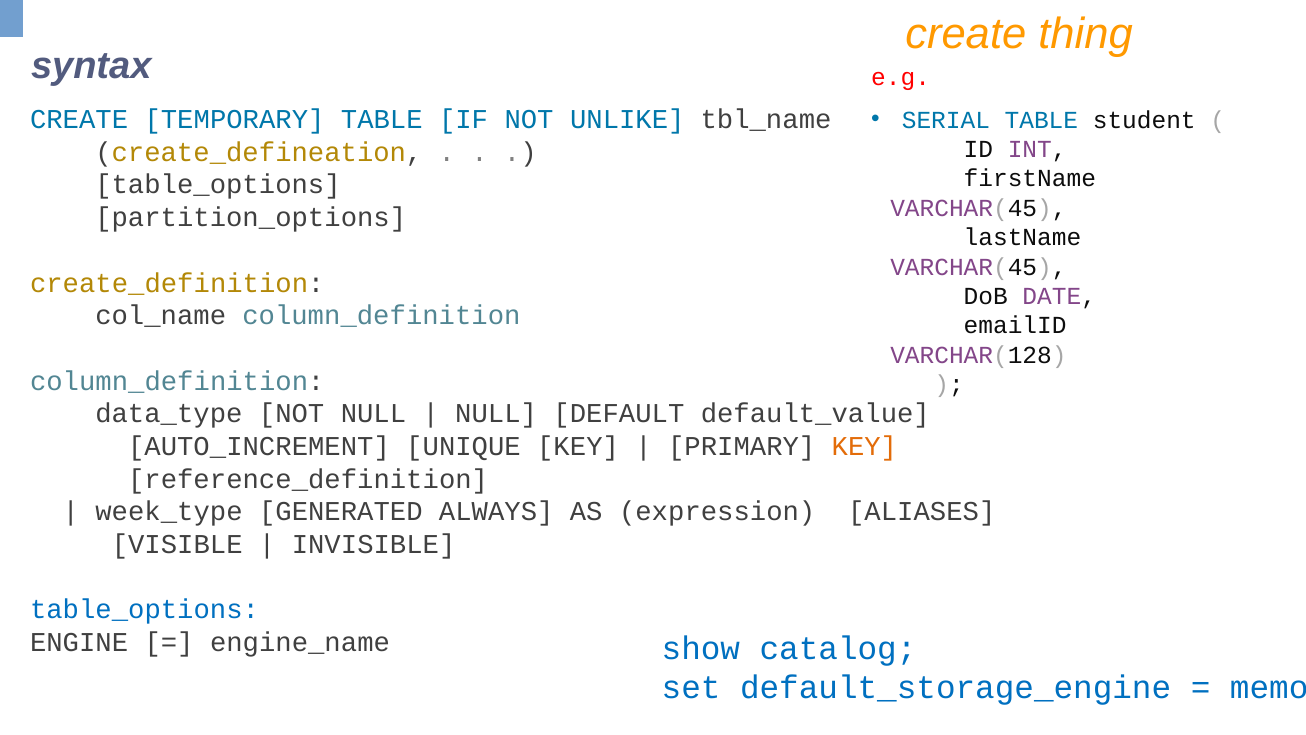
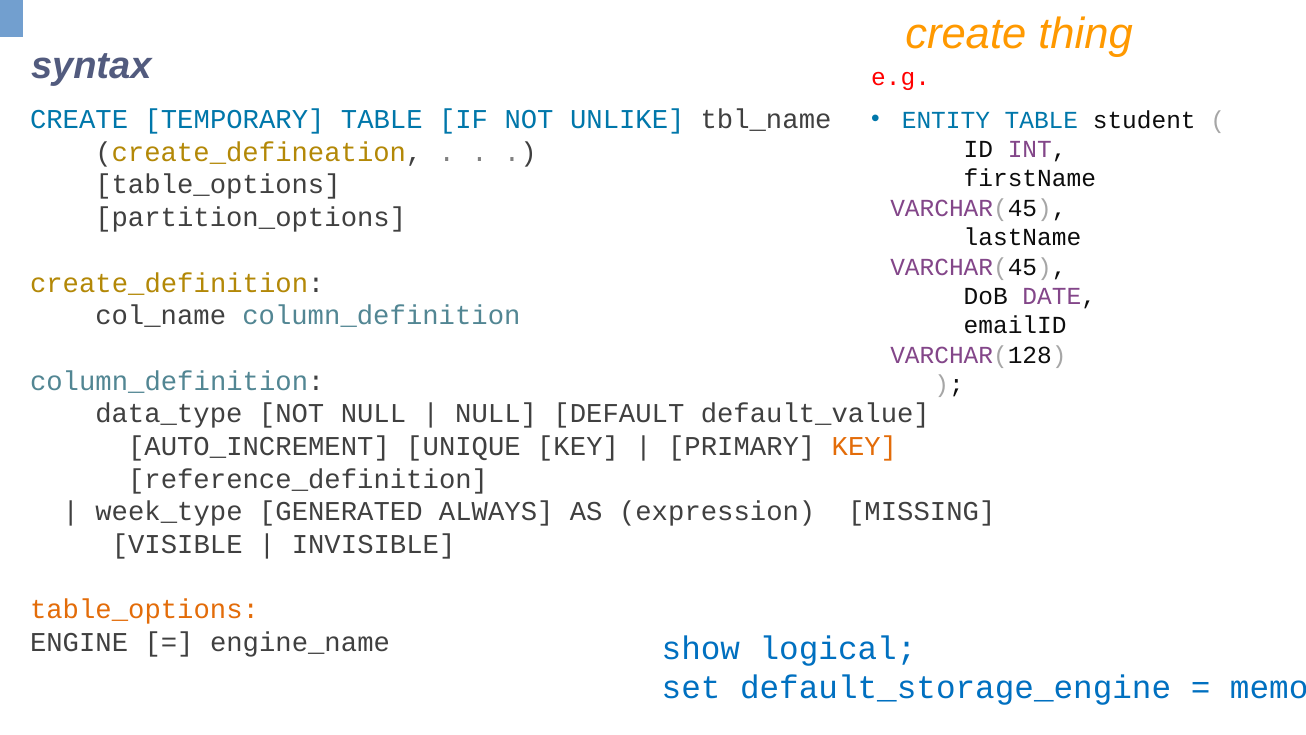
SERIAL: SERIAL -> ENTITY (946, 120)
ALIASES: ALIASES -> MISSING (922, 512)
table_options colour: blue -> orange (145, 610)
catalog: catalog -> logical (838, 649)
